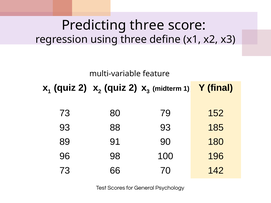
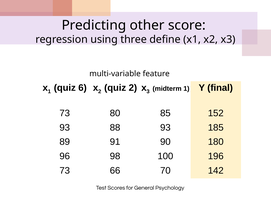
Predicting three: three -> other (147, 25)
1 quiz 2: 2 -> 6 (83, 88)
79: 79 -> 85 (165, 113)
